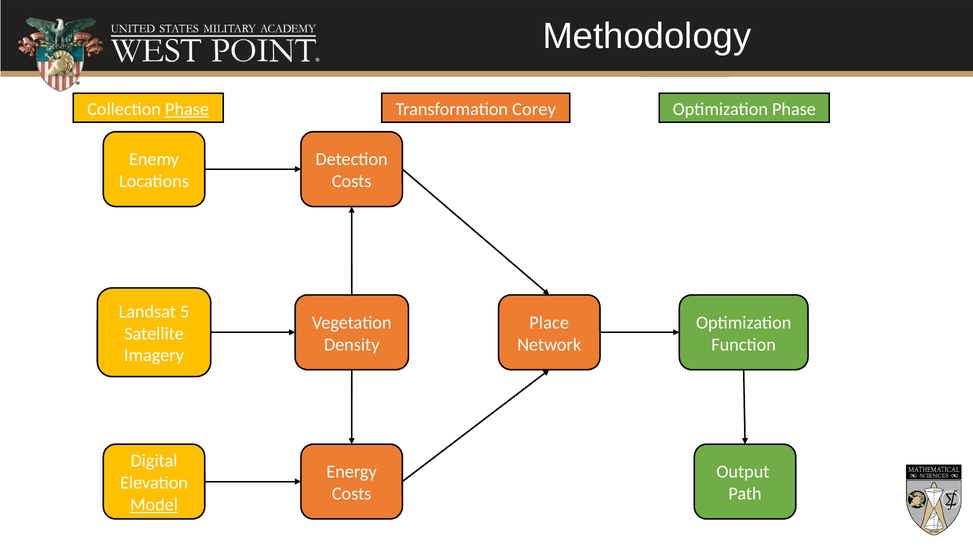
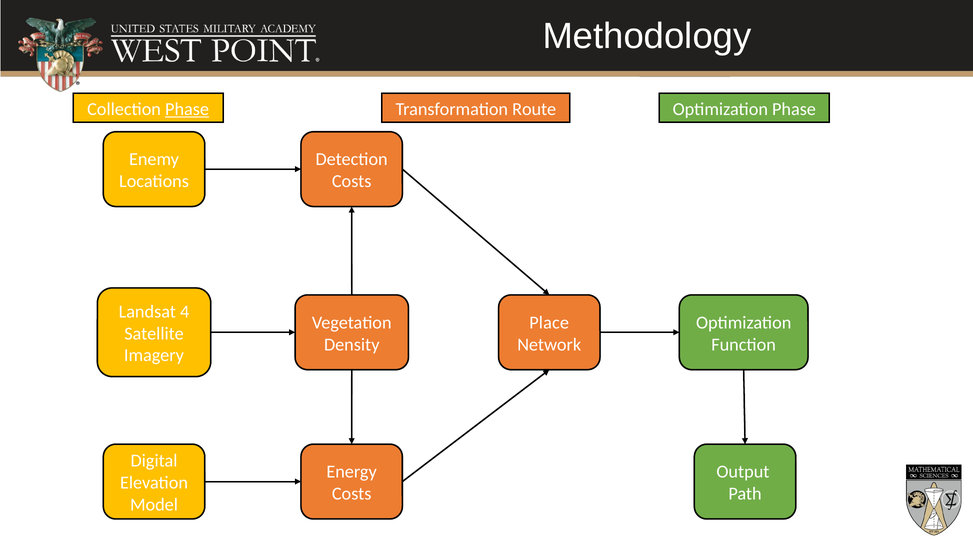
Corey: Corey -> Route (534, 109)
5: 5 -> 4 (185, 312)
Model underline: present -> none (154, 505)
